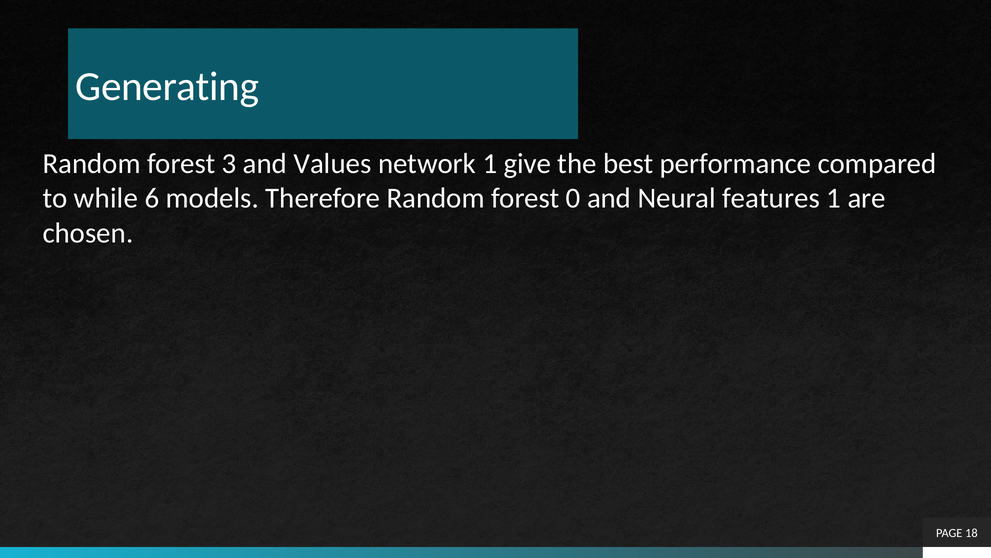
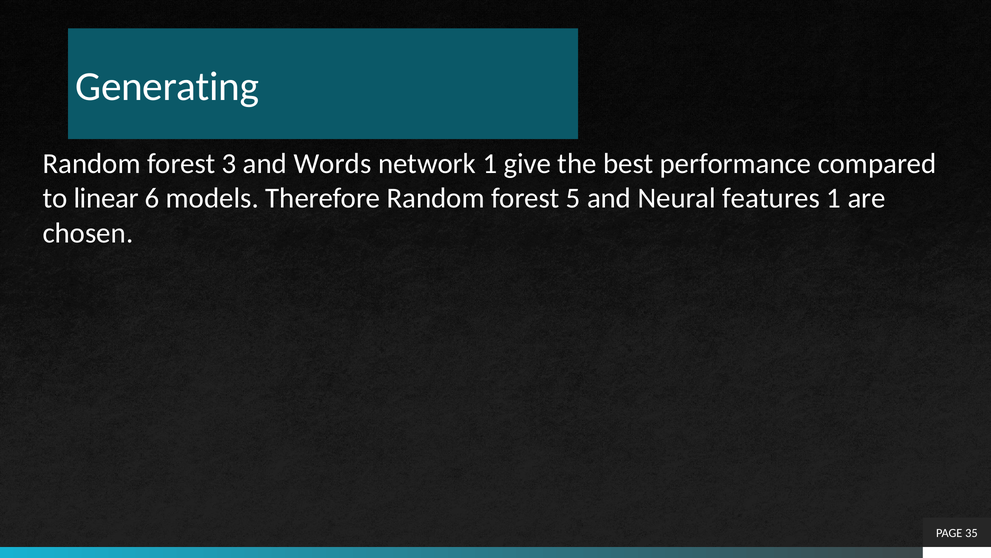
Values: Values -> Words (333, 163)
while: while -> linear (106, 198)
0: 0 -> 5 (573, 198)
18: 18 -> 35 (971, 532)
